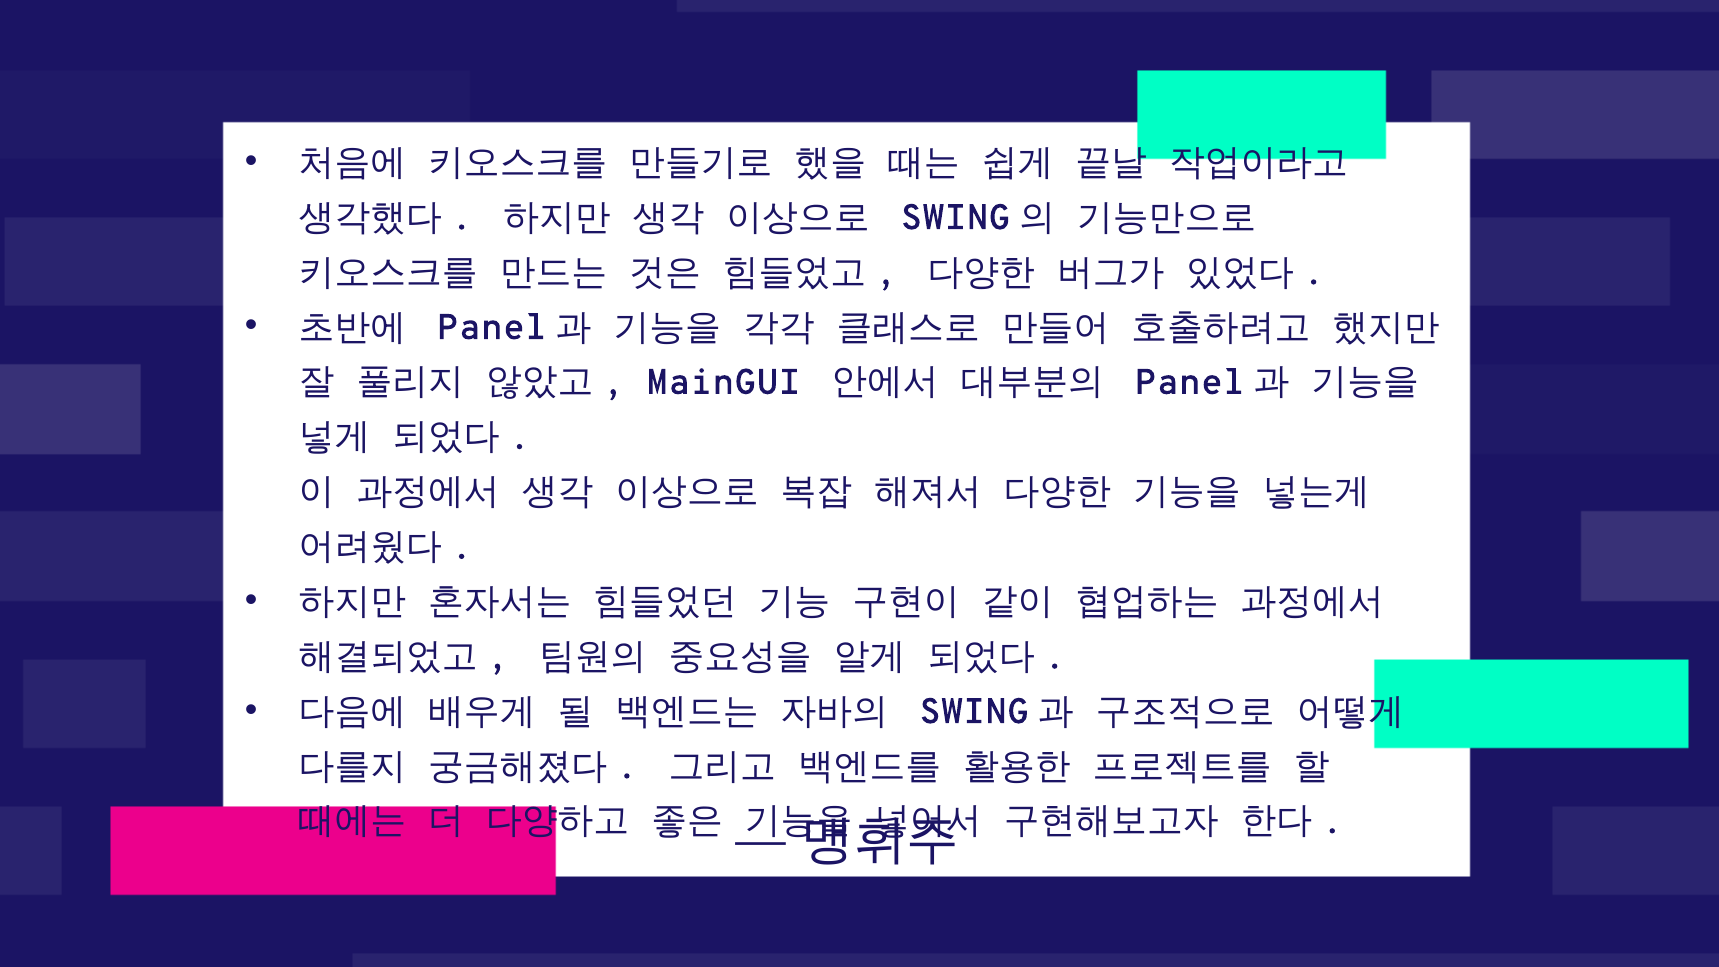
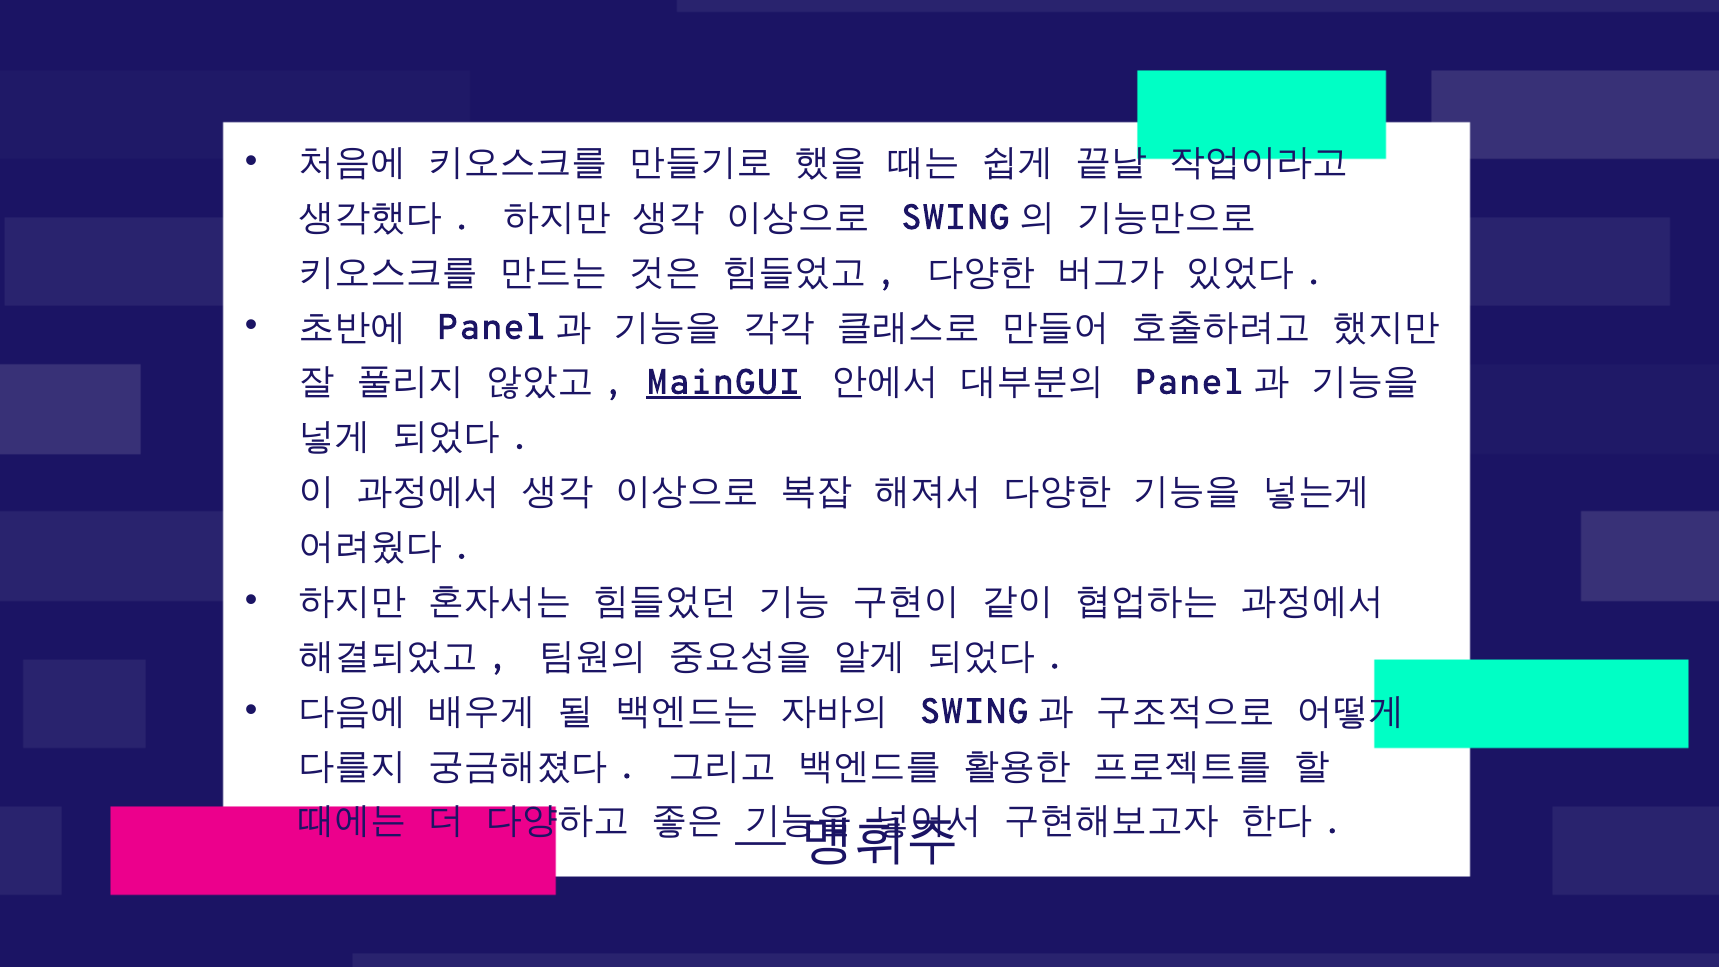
MainGUI underline: none -> present (723, 382)
